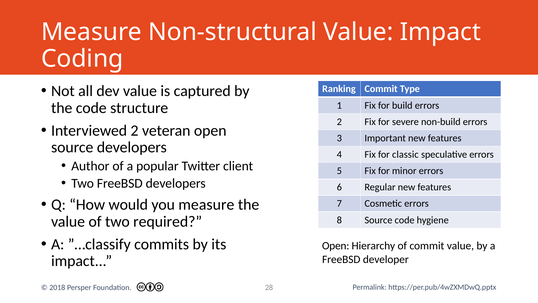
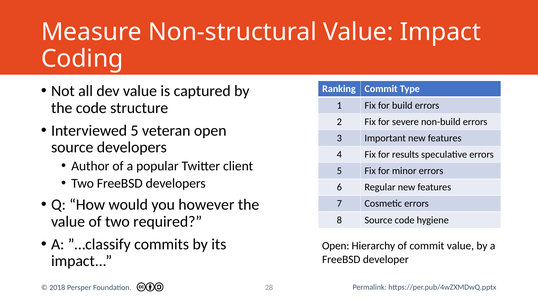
Interviewed 2: 2 -> 5 (135, 130)
classic: classic -> results (405, 154)
you measure: measure -> however (206, 204)
